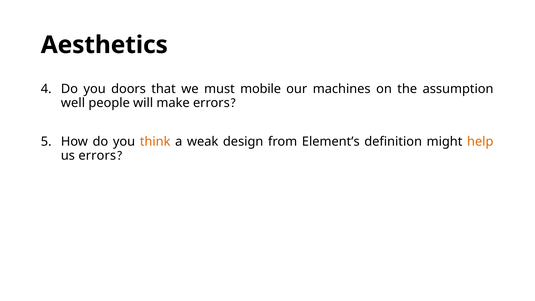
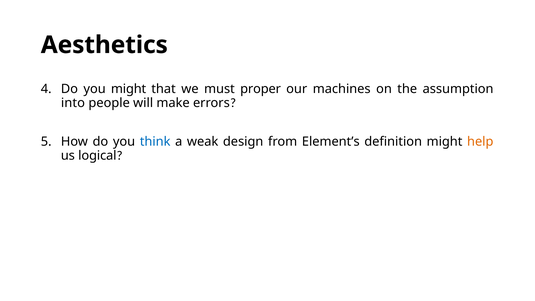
you doors: doors -> might (129, 89)
mobile: mobile -> proper (261, 89)
well: well -> into (73, 103)
think colour: orange -> blue (155, 142)
us errors: errors -> logical (97, 155)
